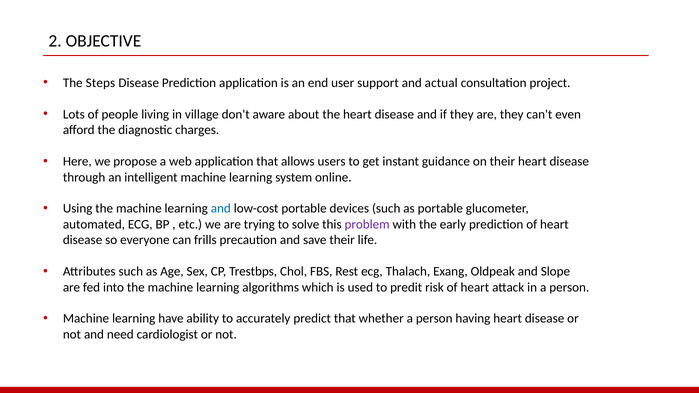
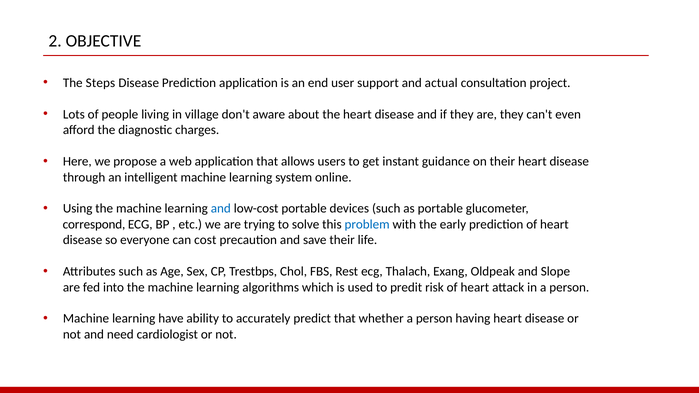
automated: automated -> correspond (94, 224)
problem colour: purple -> blue (367, 224)
frills: frills -> cost (205, 240)
